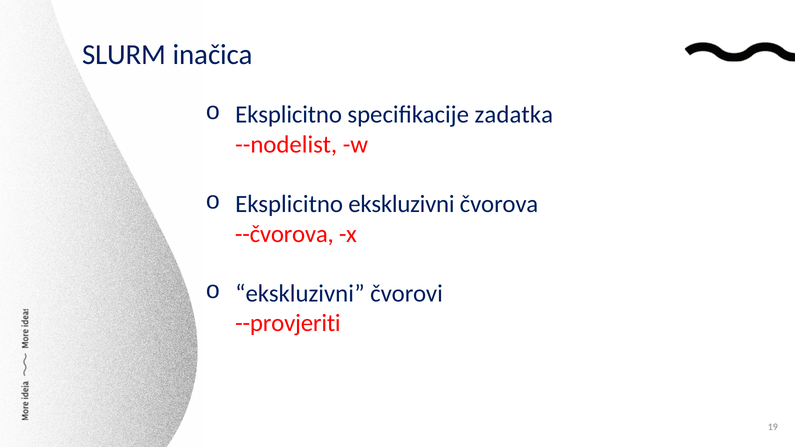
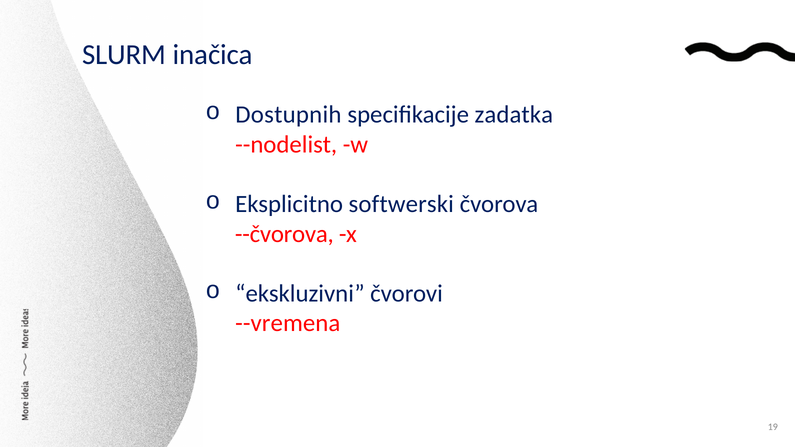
Eksplicitno: Eksplicitno -> Dostupnih (288, 115)
Eksplicitno ekskluzivni: ekskluzivni -> softwerski (401, 204)
--provjeriti: --provjeriti -> --vremena (288, 323)
